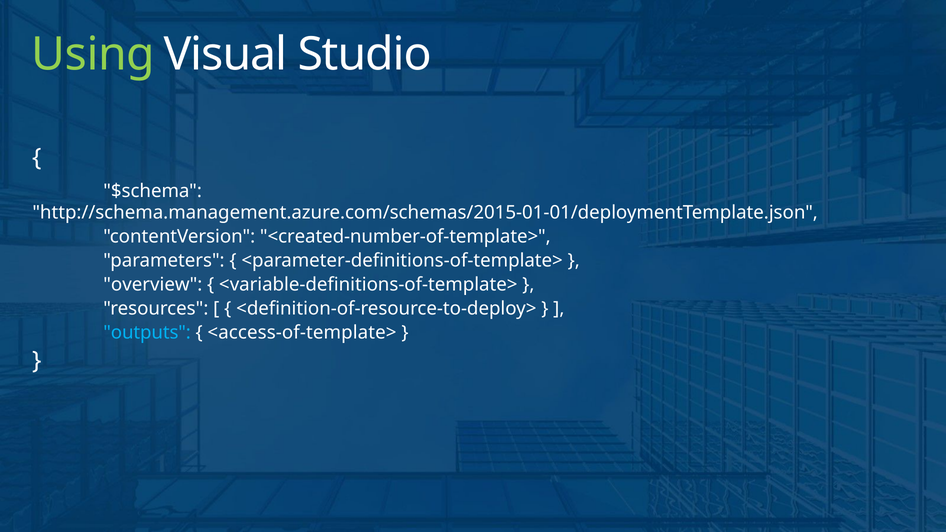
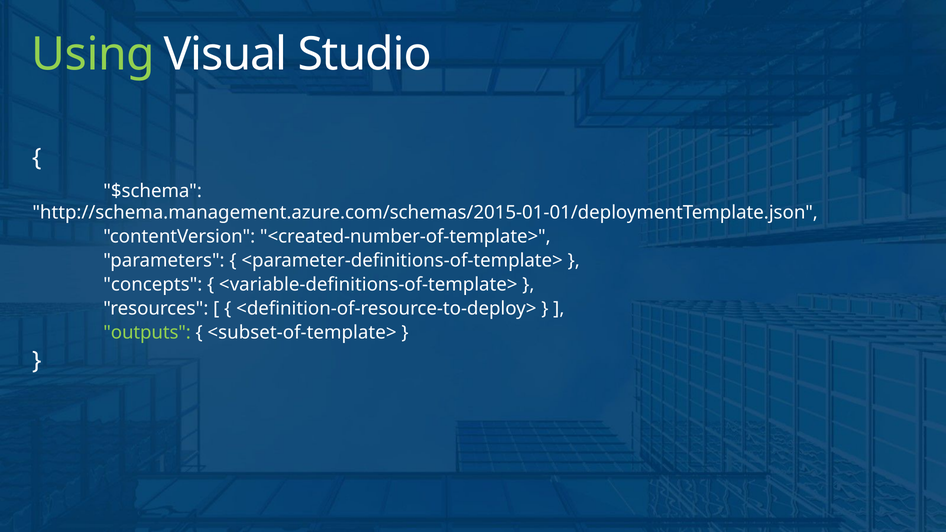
overview: overview -> concepts (153, 285)
outputs colour: light blue -> light green (147, 333)
<access-of-template>: <access-of-template> -> <subset-of-template> (302, 333)
